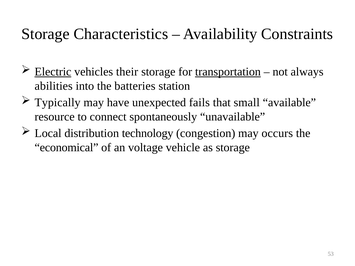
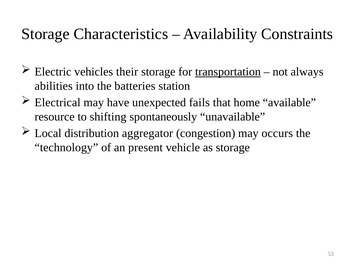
Electric underline: present -> none (53, 72)
Typically: Typically -> Electrical (58, 103)
small: small -> home (247, 103)
connect: connect -> shifting (108, 117)
technology: technology -> aggregator (148, 133)
economical: economical -> technology (66, 148)
voltage: voltage -> present (145, 148)
